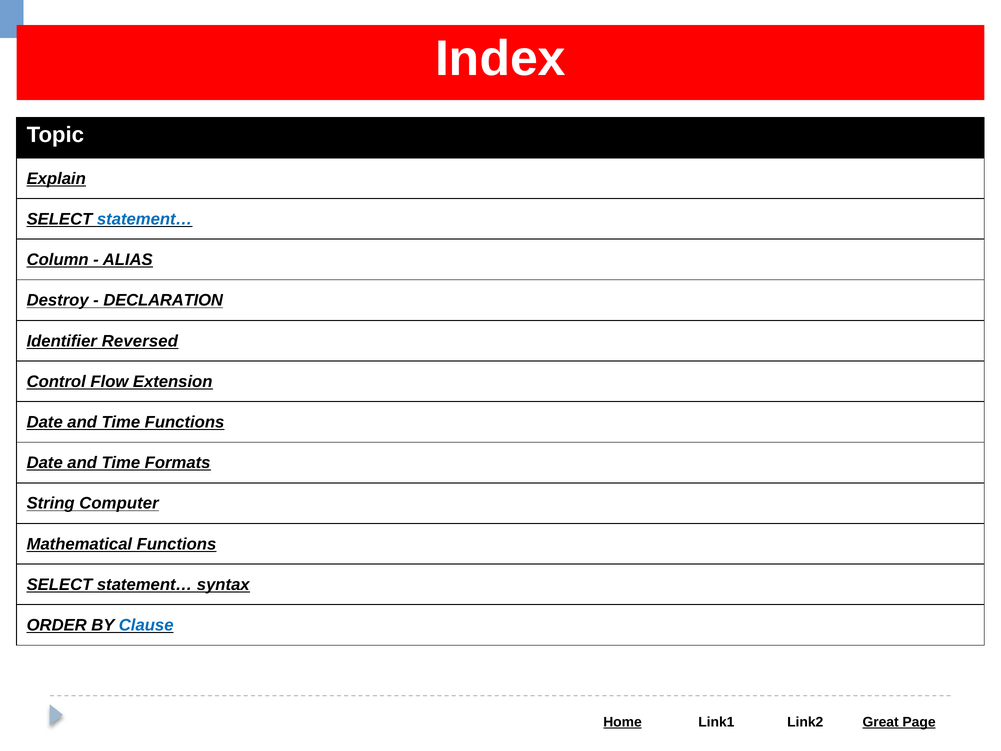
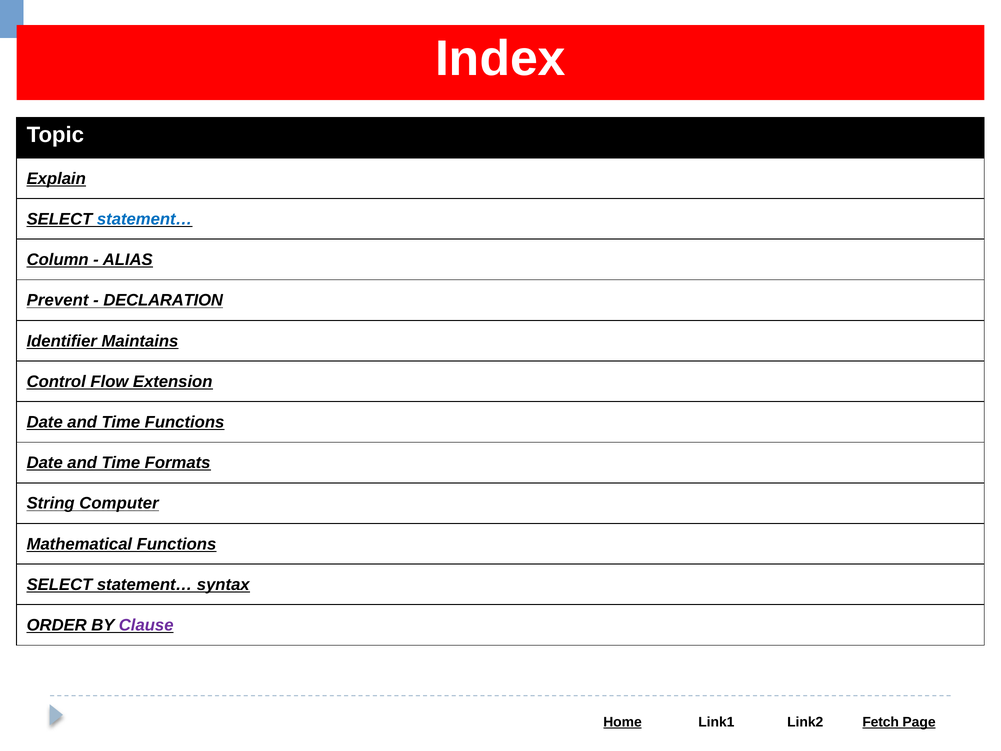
Destroy: Destroy -> Prevent (58, 300)
Reversed: Reversed -> Maintains (140, 341)
Clause colour: blue -> purple (146, 625)
Great: Great -> Fetch (881, 722)
